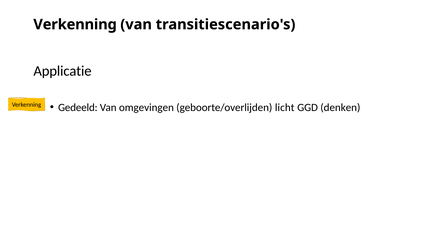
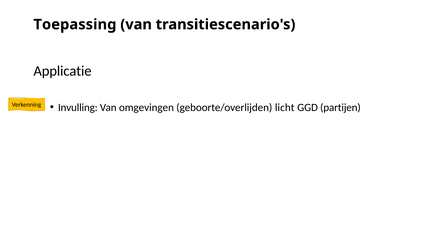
Verkenning: Verkenning -> Toepassing (75, 24)
Gedeeld: Gedeeld -> Invulling (78, 107)
denken: denken -> partijen (340, 107)
